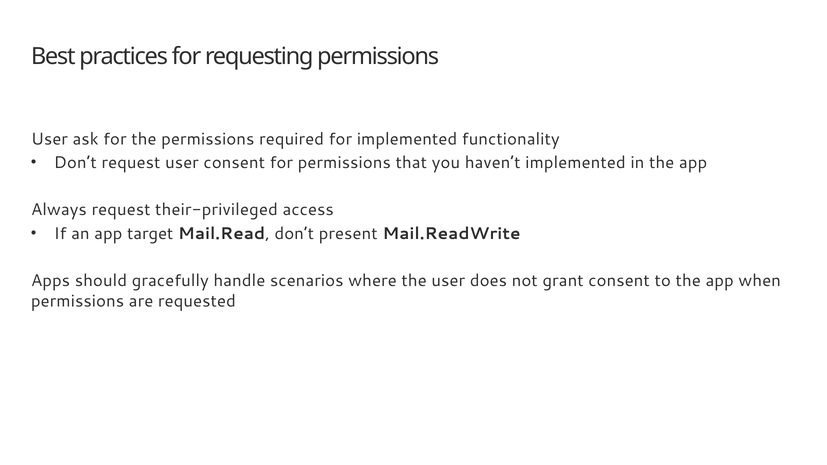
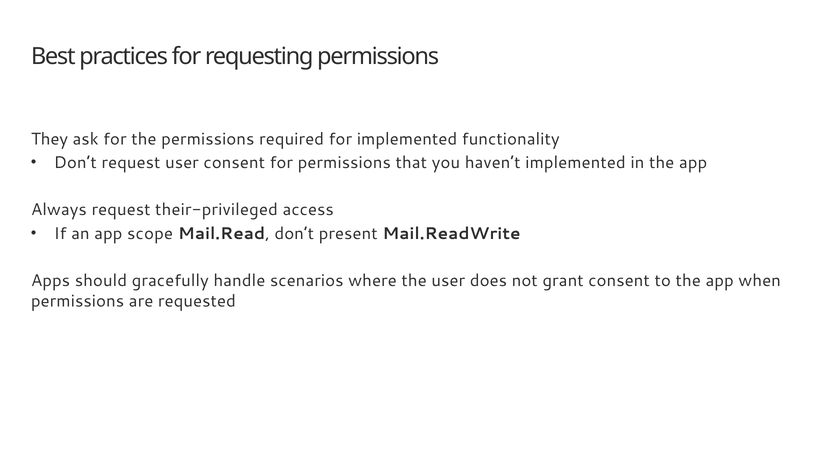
User: User -> They (49, 139)
target: target -> scope (150, 234)
